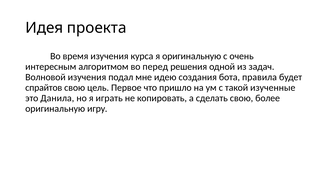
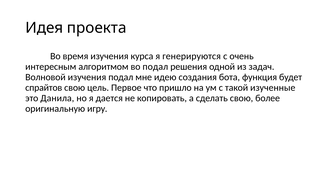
я оригинальную: оригинальную -> генерируются (192, 56)
во перед: перед -> подал (155, 67)
правила: правила -> функция (260, 77)
играть: играть -> дается (109, 98)
